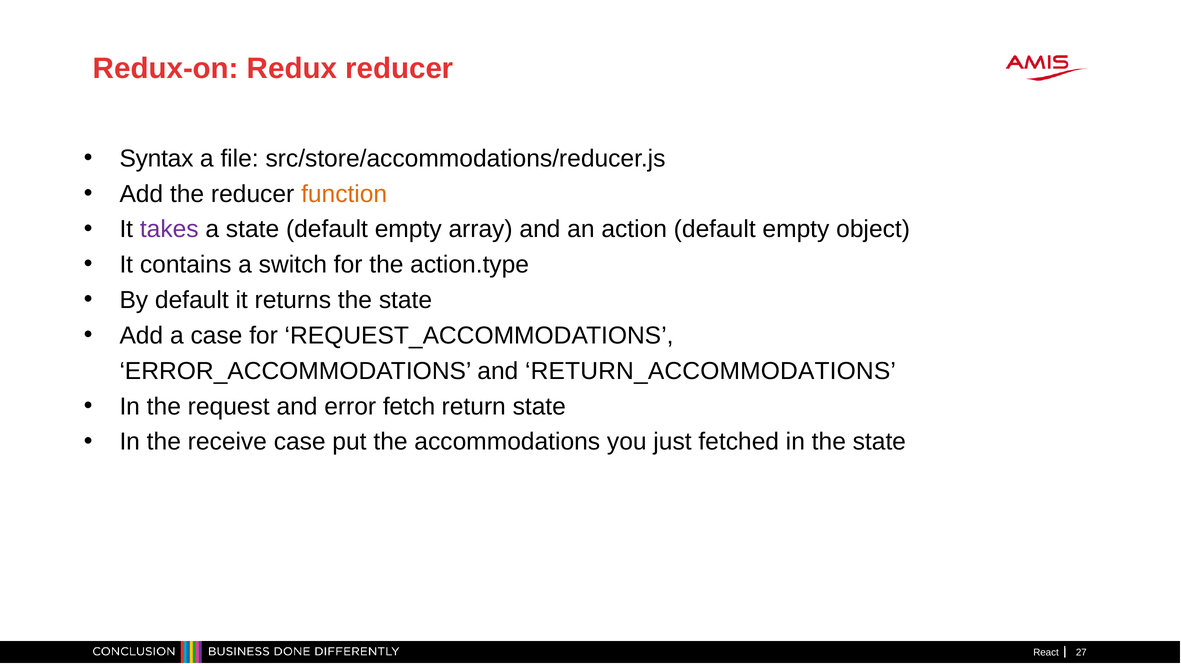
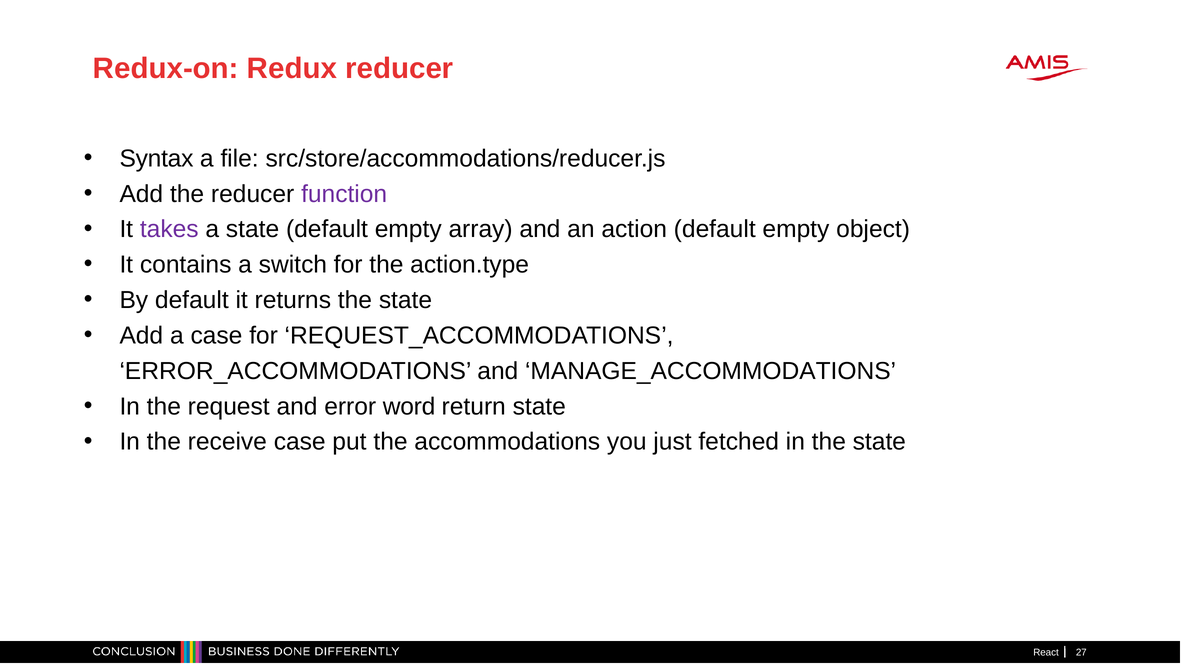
function colour: orange -> purple (344, 194)
RETURN_ACCOMMODATIONS: RETURN_ACCOMMODATIONS -> MANAGE_ACCOMMODATIONS (711, 371)
fetch: fetch -> word (409, 407)
